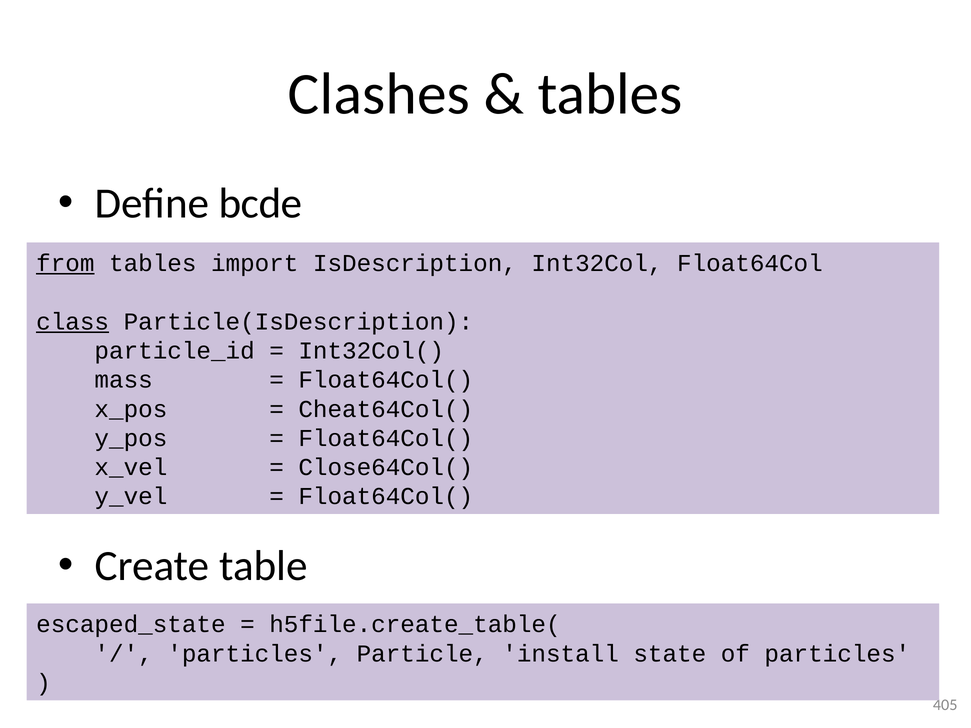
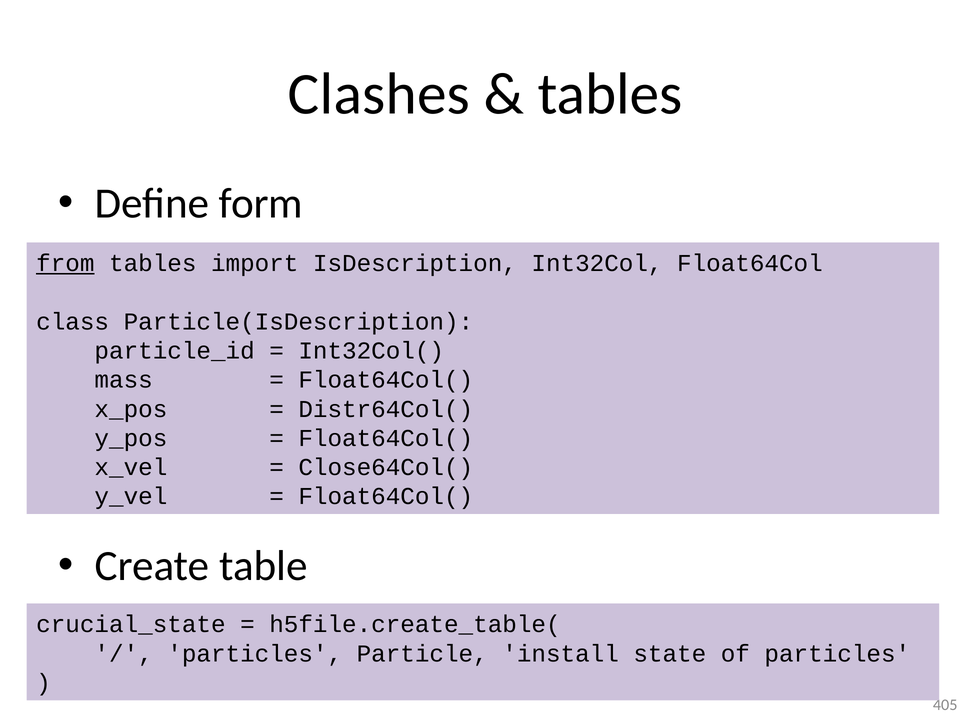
bcde: bcde -> form (261, 204)
class underline: present -> none (73, 322)
Cheat64Col(: Cheat64Col( -> Distr64Col( (386, 409)
escaped_state: escaped_state -> crucial_state (131, 625)
